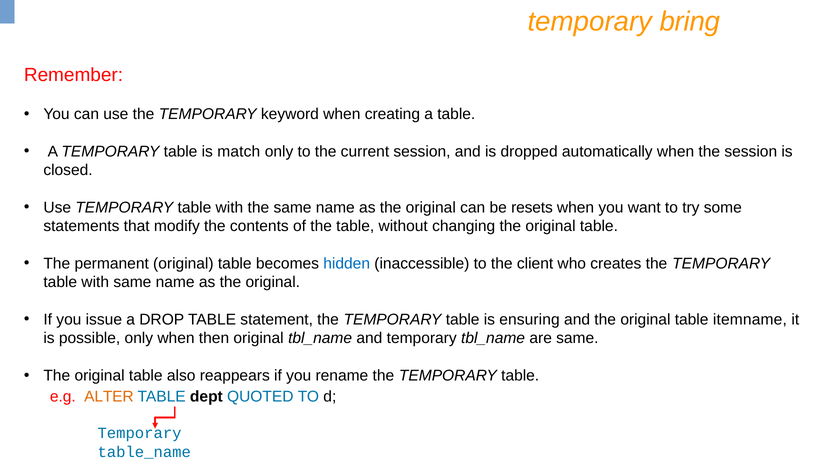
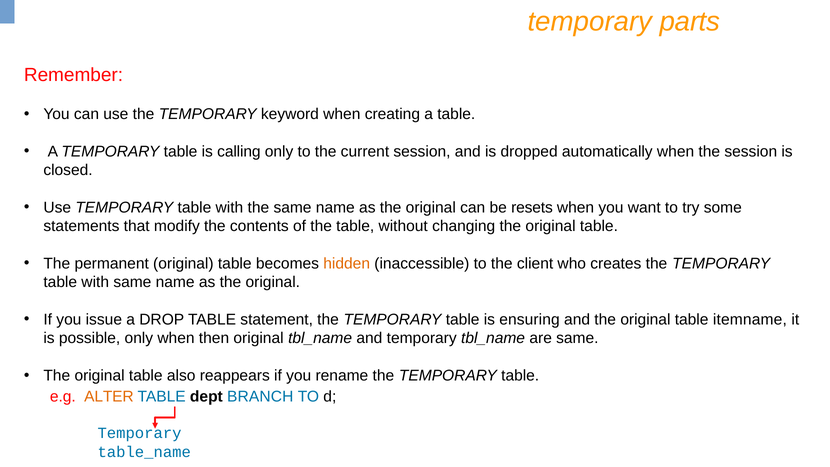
bring: bring -> parts (690, 22)
match: match -> calling (239, 152)
hidden colour: blue -> orange (347, 264)
QUOTED: QUOTED -> BRANCH (260, 396)
